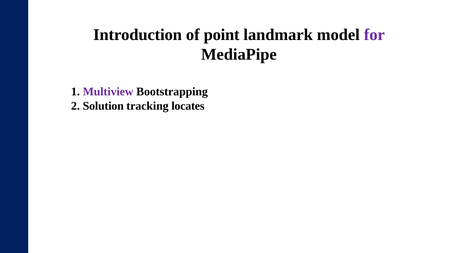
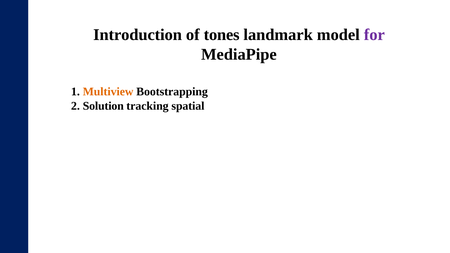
point: point -> tones (222, 35)
Multiview colour: purple -> orange (108, 92)
locates: locates -> spatial (188, 106)
